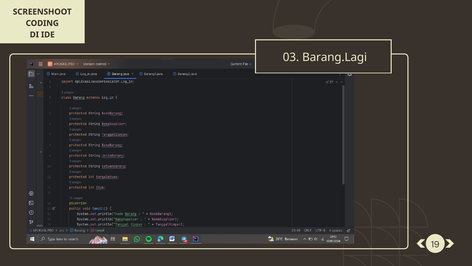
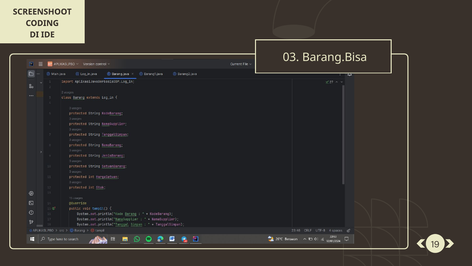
Barang.Lagi: Barang.Lagi -> Barang.Bisa (335, 57)
